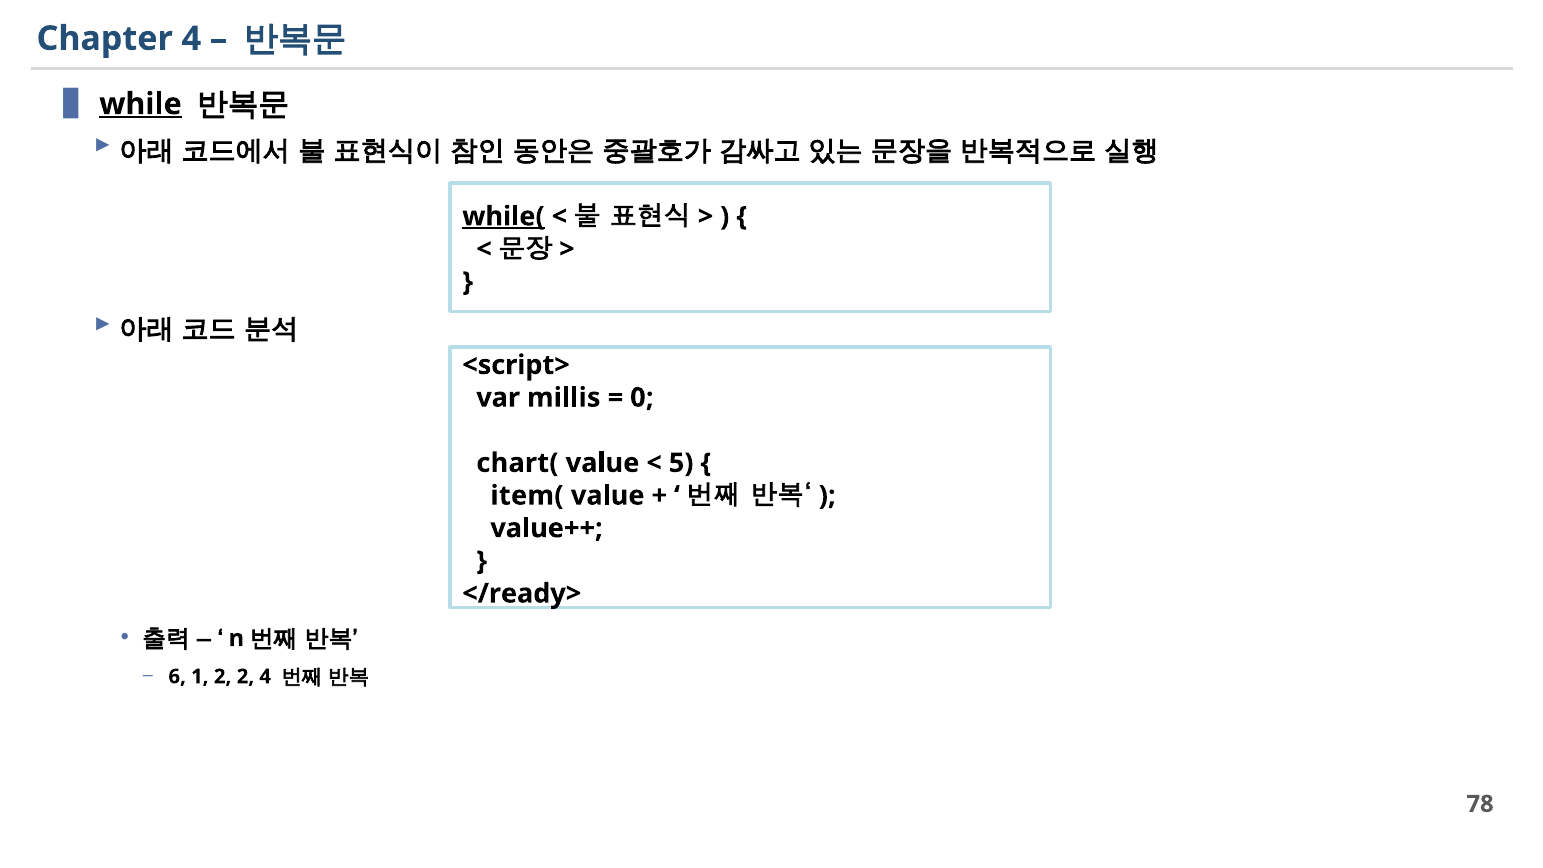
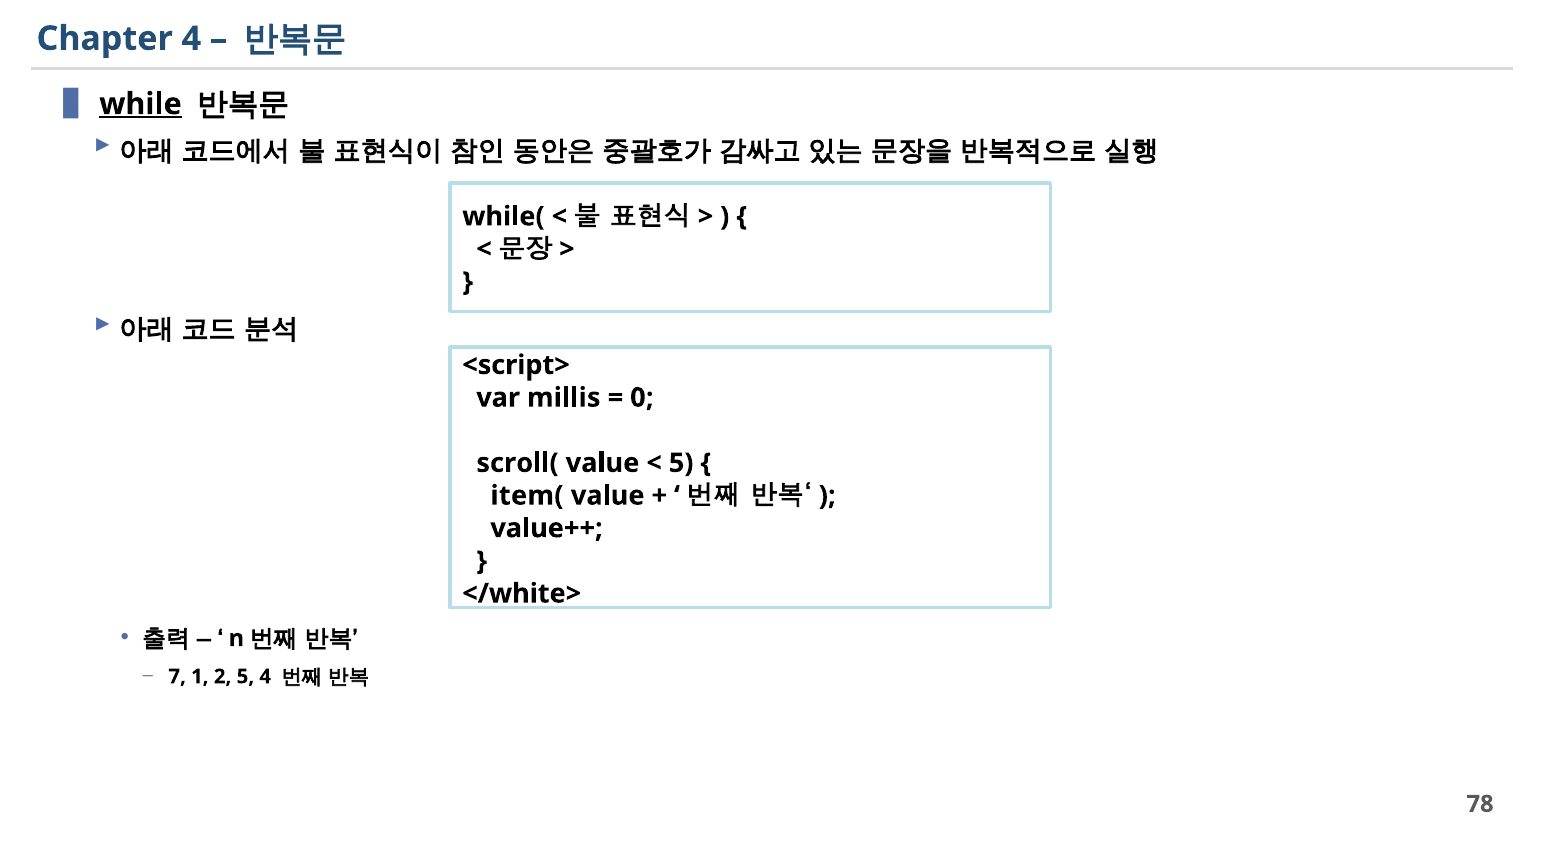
while( underline: present -> none (503, 216)
chart(: chart( -> scroll( (517, 463)
</ready>: </ready> -> </white> (522, 593)
6: 6 -> 7 (177, 676)
2 2: 2 -> 5 (245, 676)
